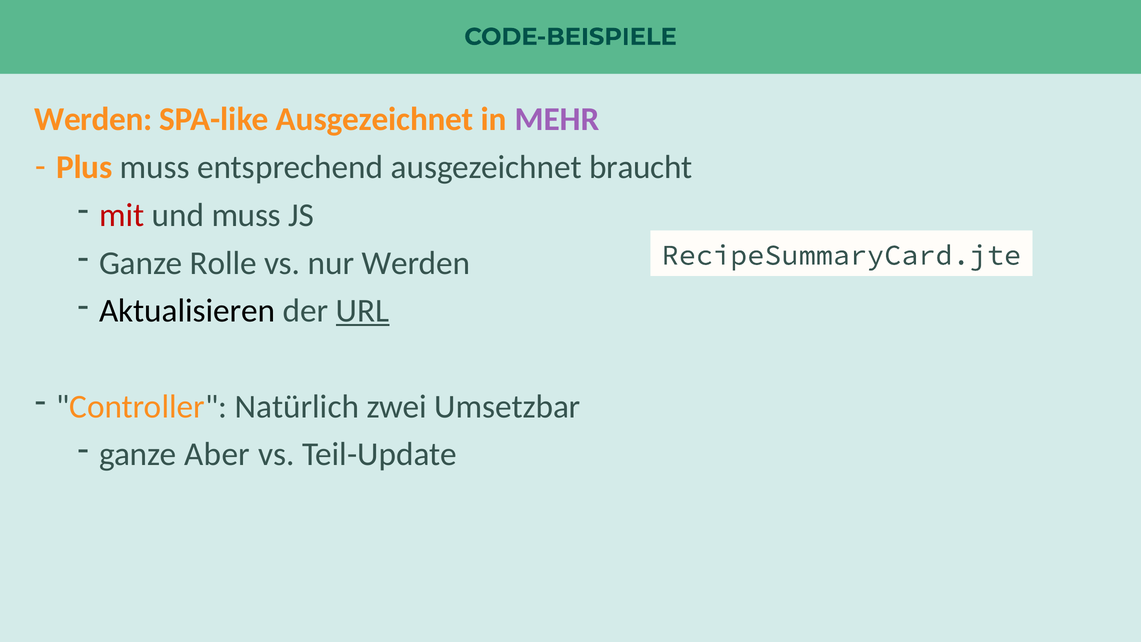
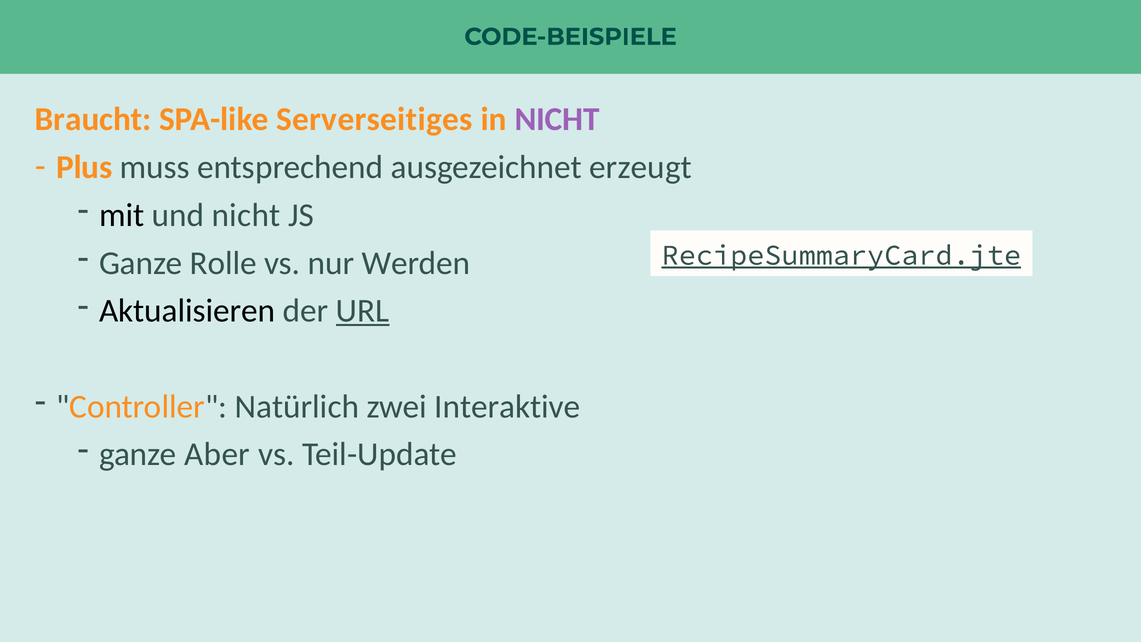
Werden: Werden -> Braucht (93, 119)
SPA-like Ausgezeichnet: Ausgezeichnet -> Serverseitiges (374, 119)
in MEHR: MEHR -> NICHT (557, 119)
braucht: braucht -> erzeugt (641, 167)
mit colour: red -> black (122, 215)
und muss: muss -> nicht (246, 215)
RecipeSummaryCard.jte underline: none -> present (841, 255)
Umsetzbar: Umsetzbar -> Interaktive (507, 407)
